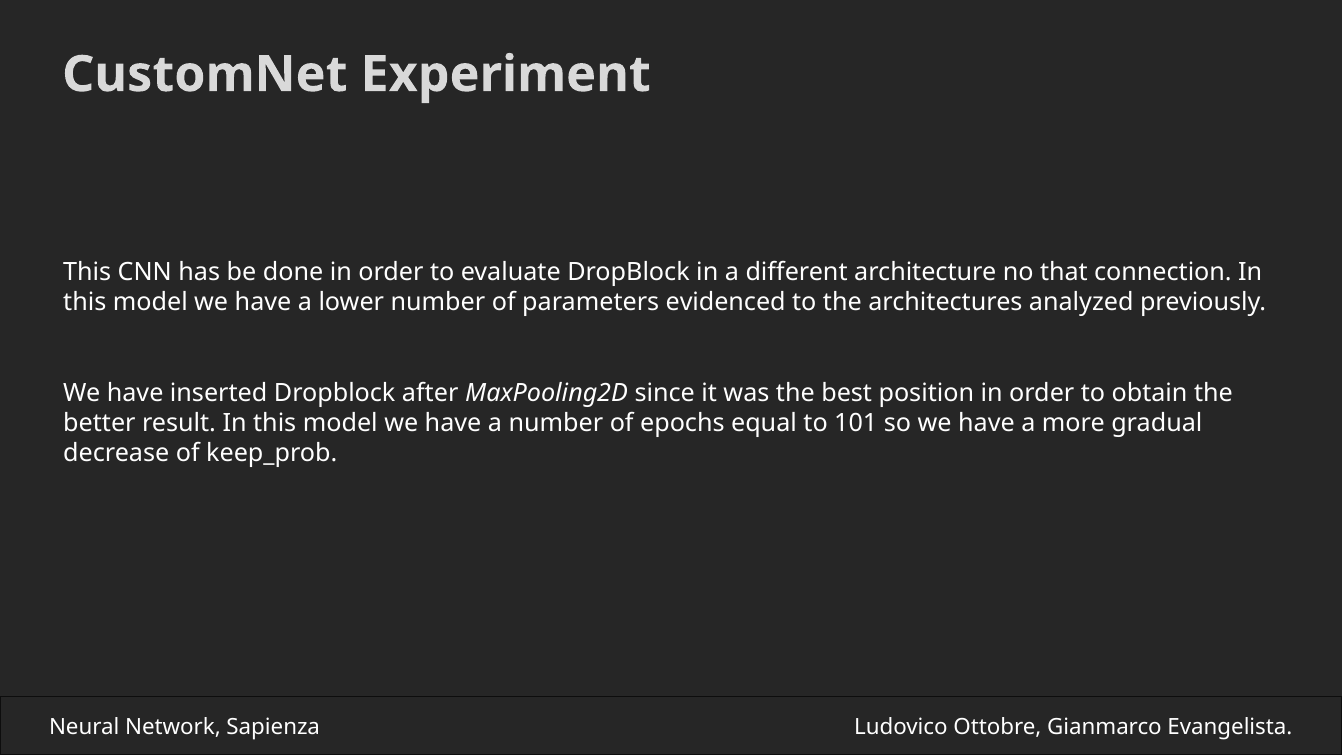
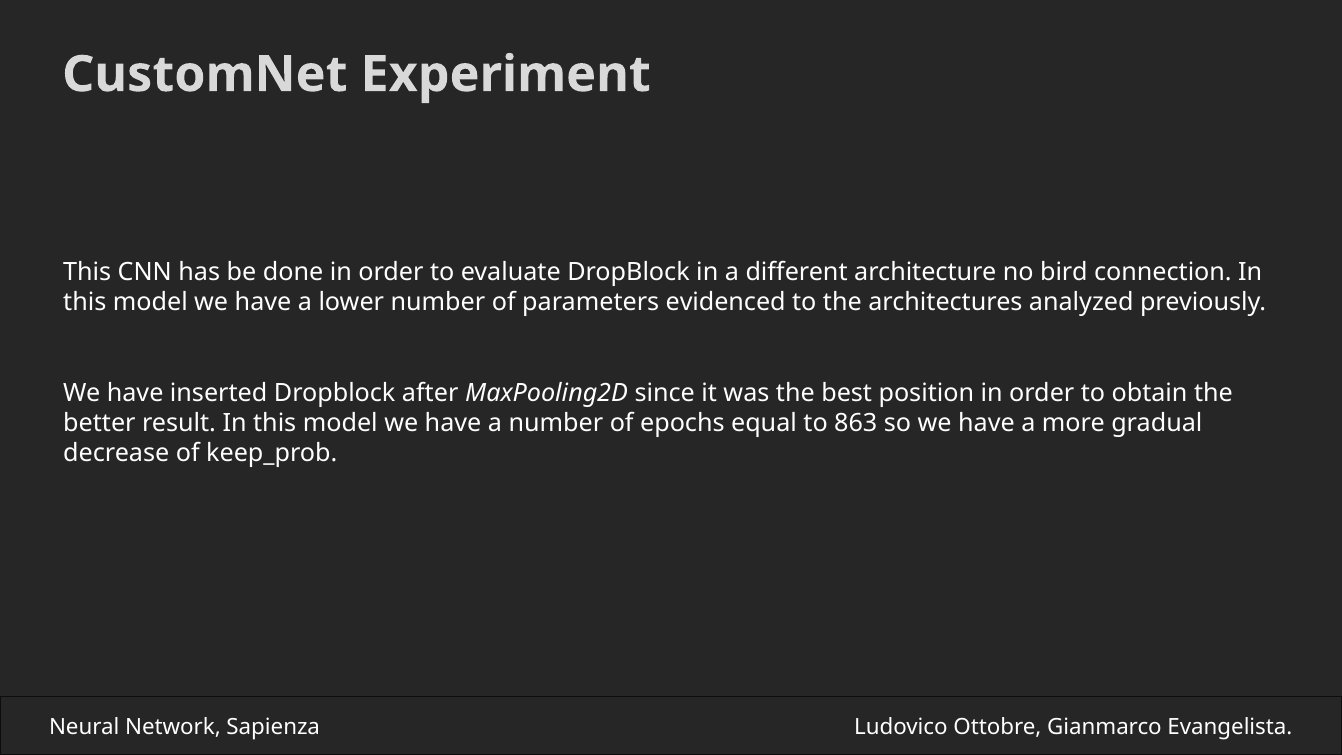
that: that -> bird (1064, 272)
101: 101 -> 863 (856, 423)
